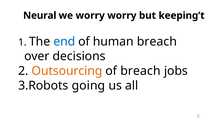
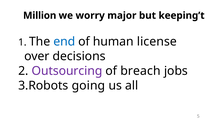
Neural: Neural -> Million (40, 15)
worry worry: worry -> major (122, 15)
human breach: breach -> license (157, 41)
Outsourcing colour: orange -> purple (67, 71)
